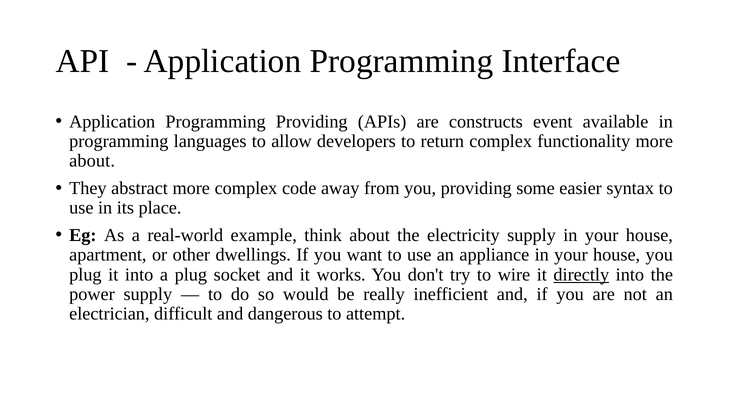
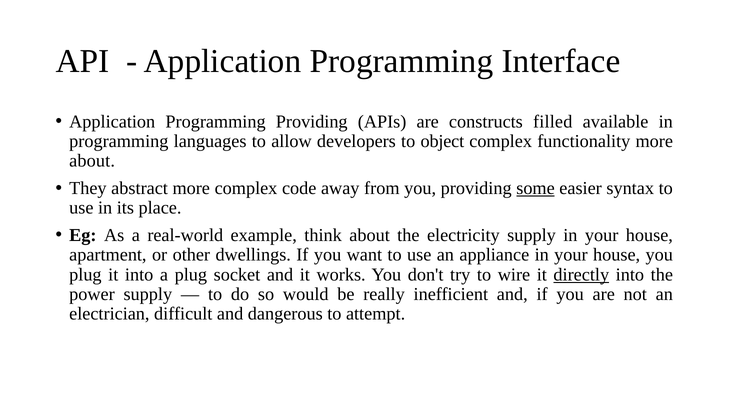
event: event -> filled (553, 122)
return: return -> object (442, 141)
some underline: none -> present (536, 188)
